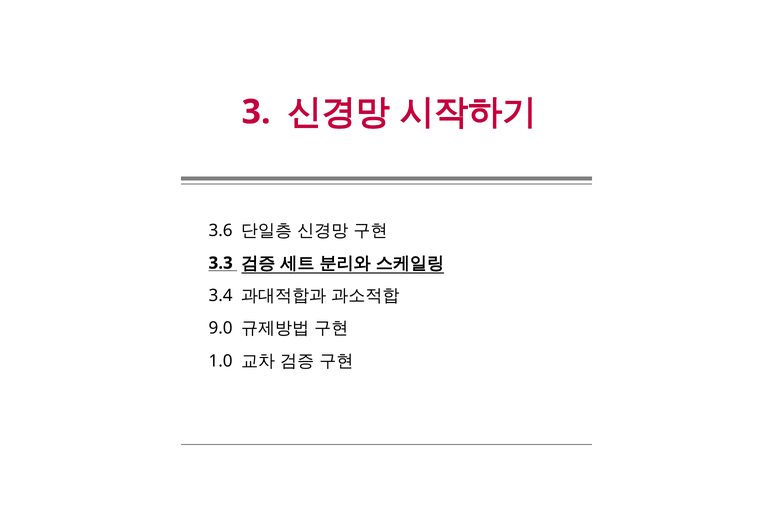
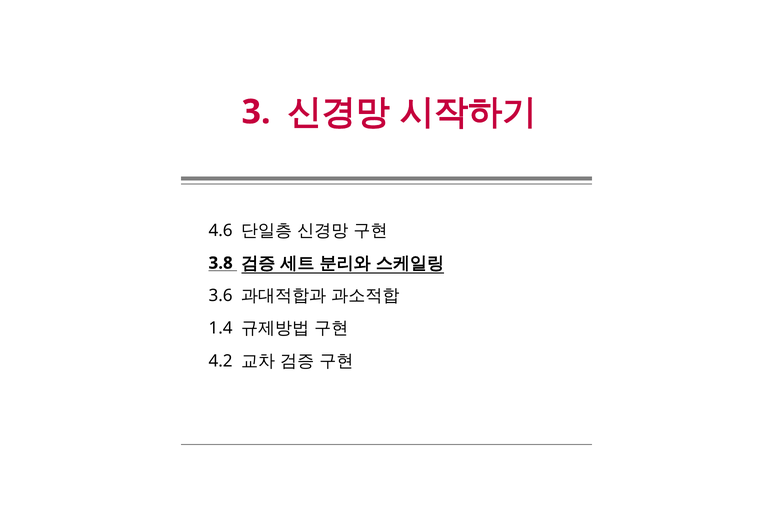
3.6: 3.6 -> 4.6 (221, 230)
3.3: 3.3 -> 3.8 (221, 263)
3.4: 3.4 -> 3.6 (221, 295)
9.0: 9.0 -> 1.4 (221, 328)
1.0: 1.0 -> 4.2 (221, 361)
